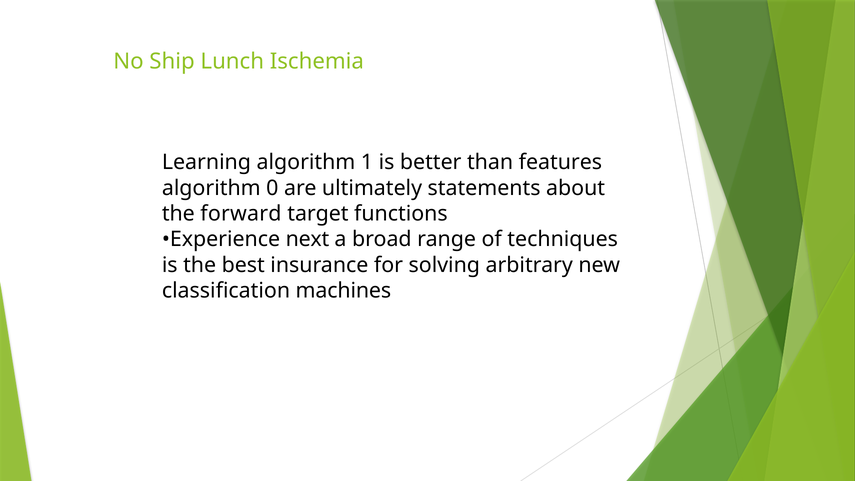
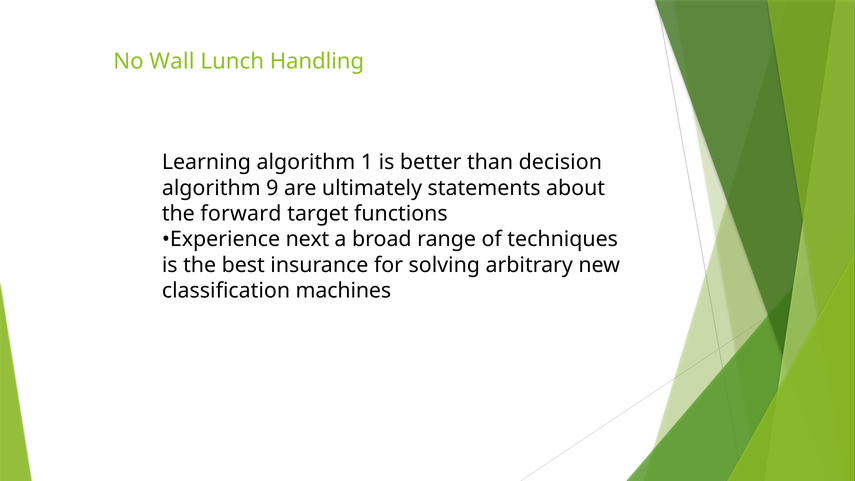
Ship: Ship -> Wall (172, 61)
Ischemia: Ischemia -> Handling (317, 61)
features: features -> decision (560, 162)
0: 0 -> 9 (272, 188)
